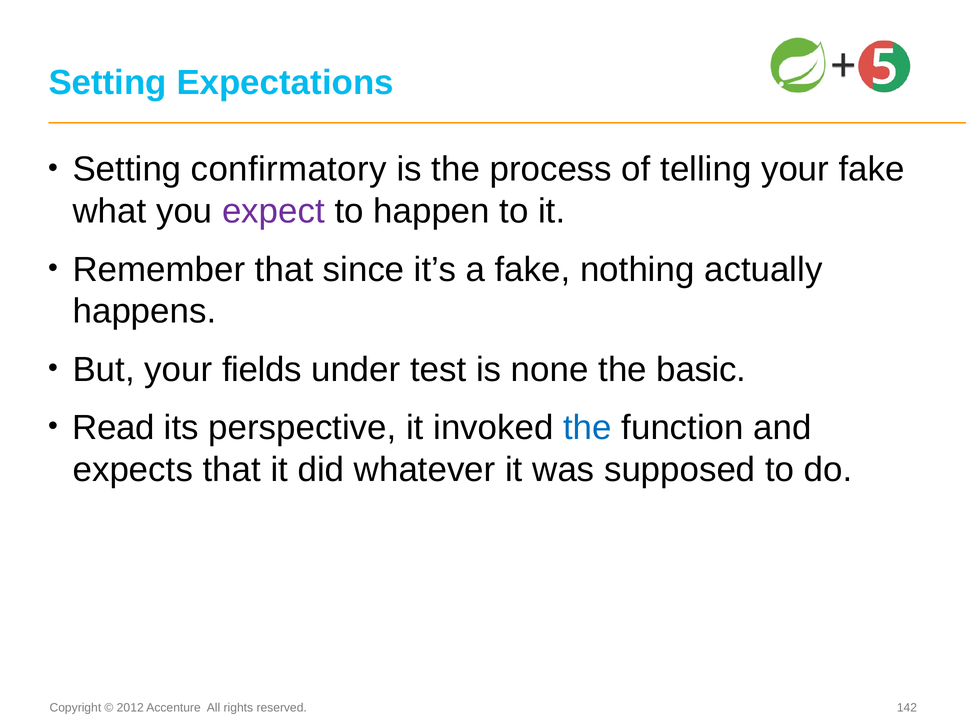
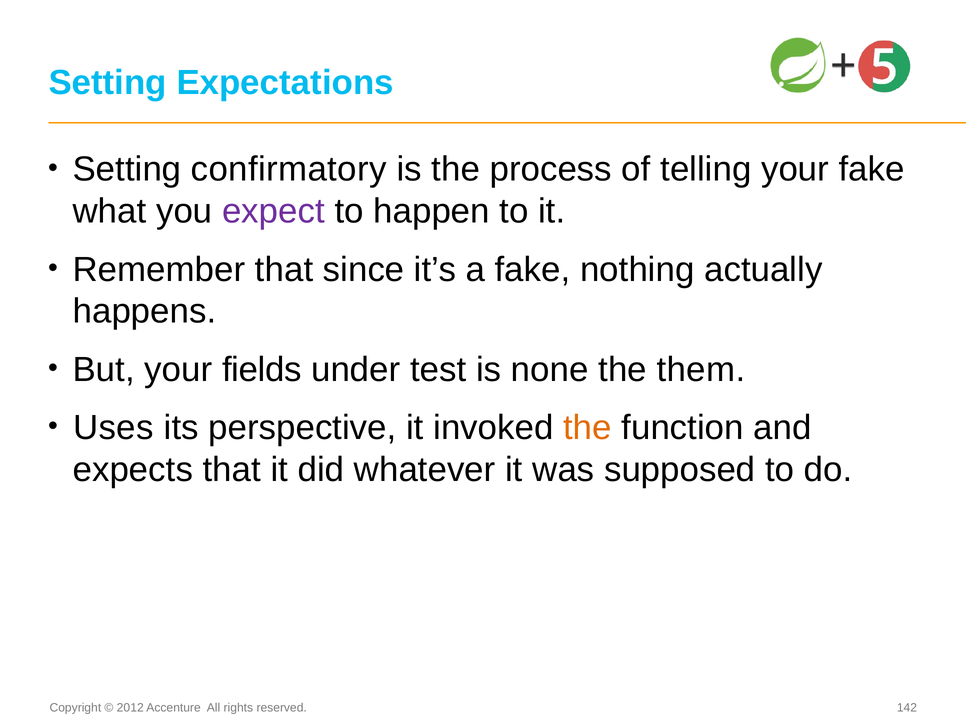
basic: basic -> them (701, 369)
Read: Read -> Uses (113, 427)
the colour: blue -> orange (588, 427)
